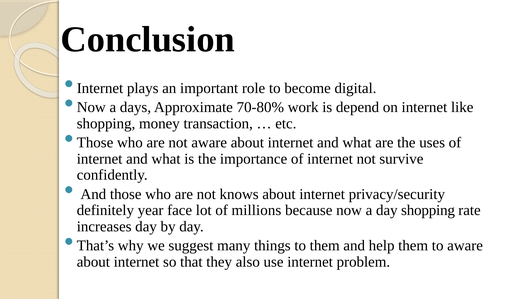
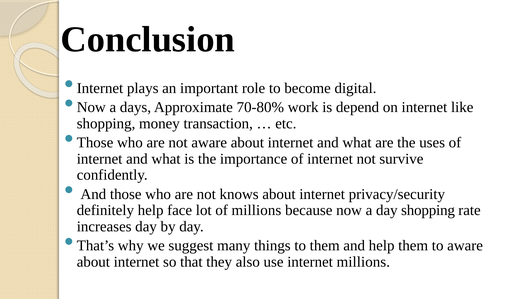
definitely year: year -> help (151, 211)
internet problem: problem -> millions (363, 262)
